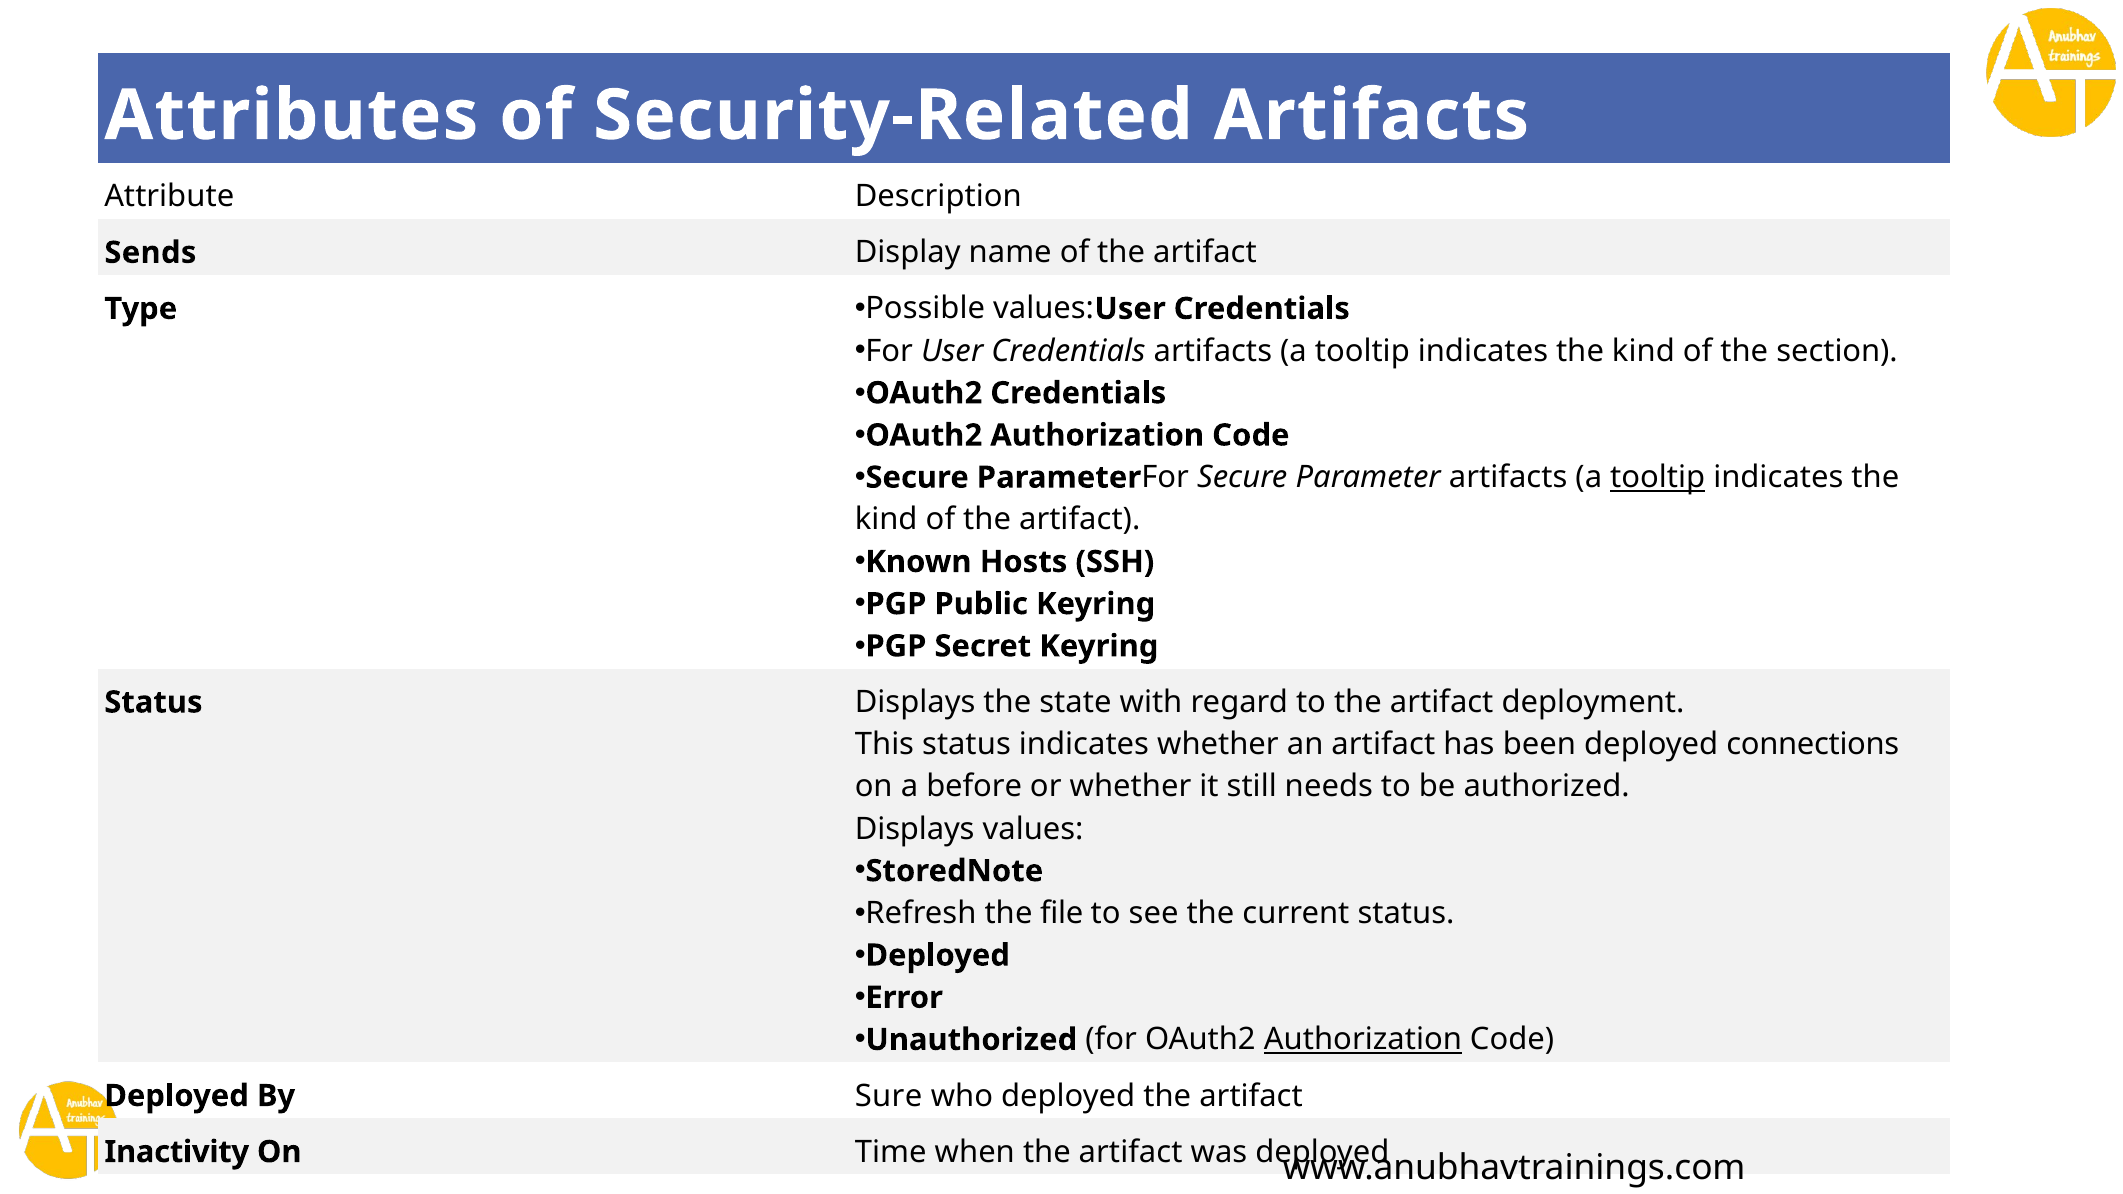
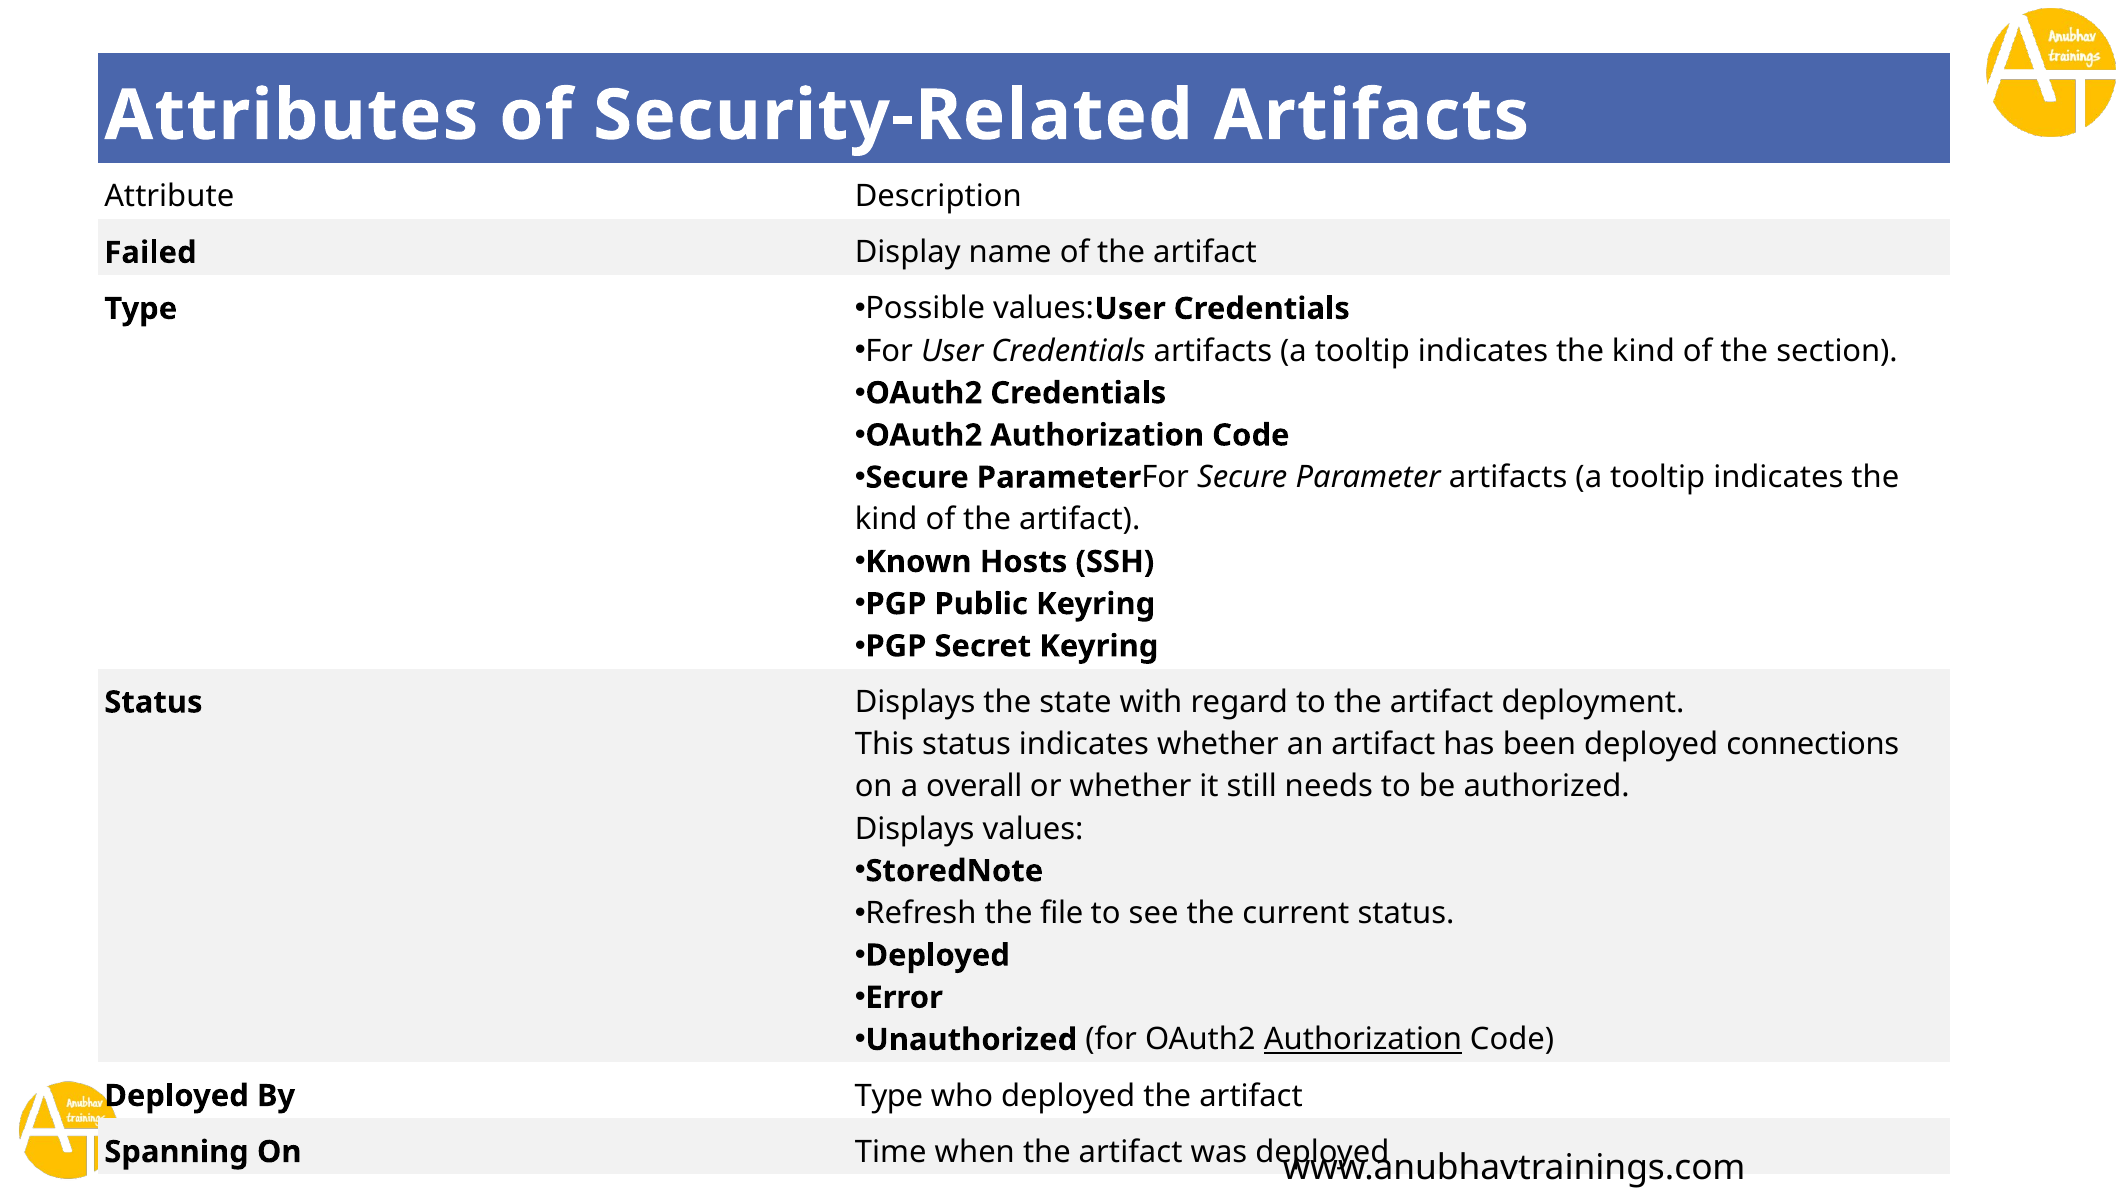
Sends: Sends -> Failed (151, 253)
tooltip underline: present -> none (1658, 478)
before: before -> overall (974, 787)
Sure: Sure -> Type (889, 1096)
Inactivity: Inactivity -> Spanning (177, 1152)
